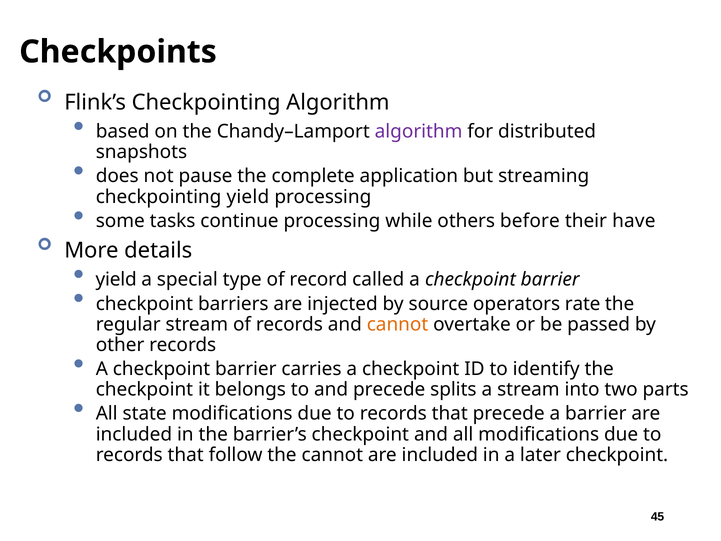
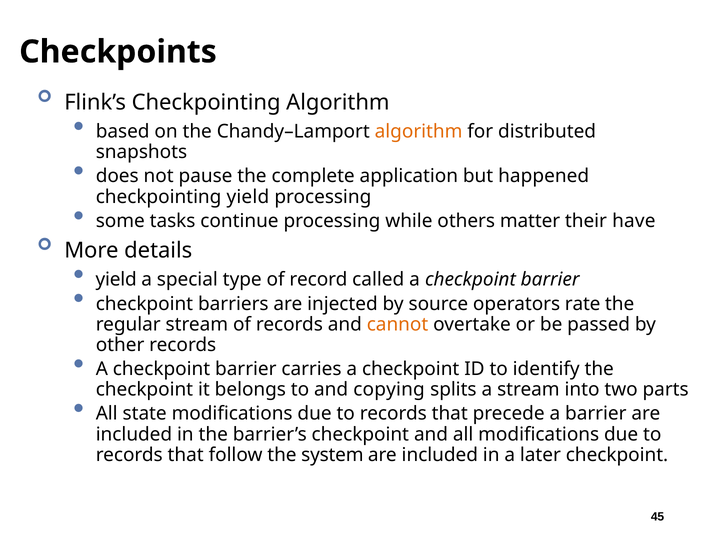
algorithm colour: purple -> orange (419, 131)
streaming: streaming -> happened (544, 176)
before: before -> matter (530, 221)
and precede: precede -> copying (389, 389)
the cannot: cannot -> system (332, 455)
